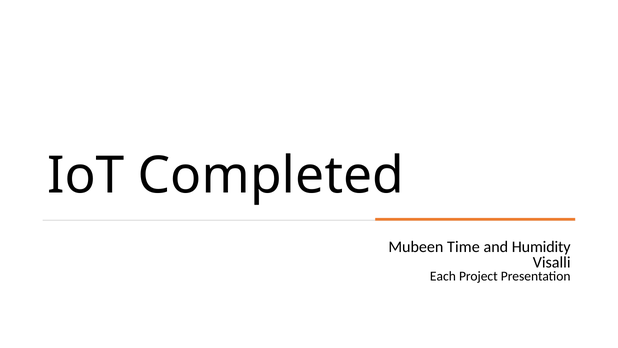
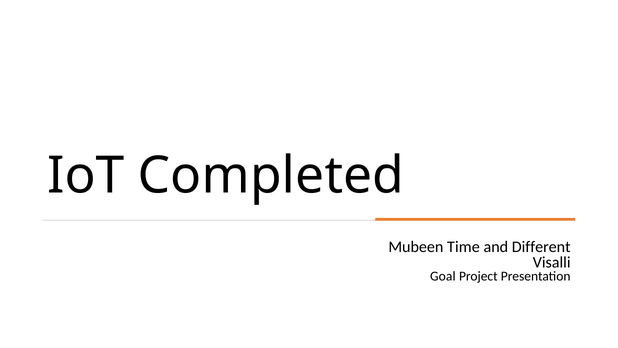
Humidity: Humidity -> Different (541, 247)
Each: Each -> Goal (443, 276)
